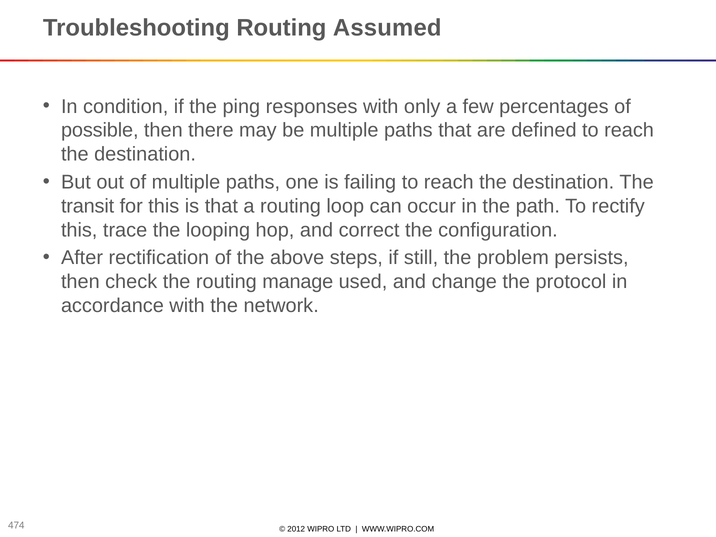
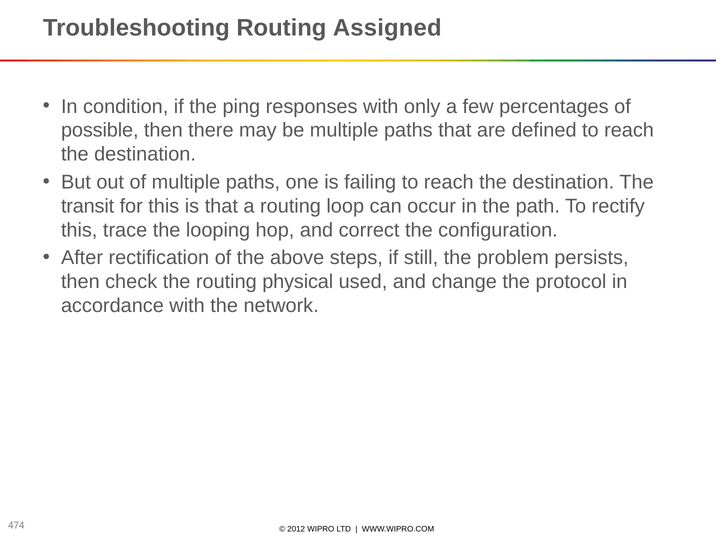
Assumed: Assumed -> Assigned (387, 28)
manage: manage -> physical (298, 282)
